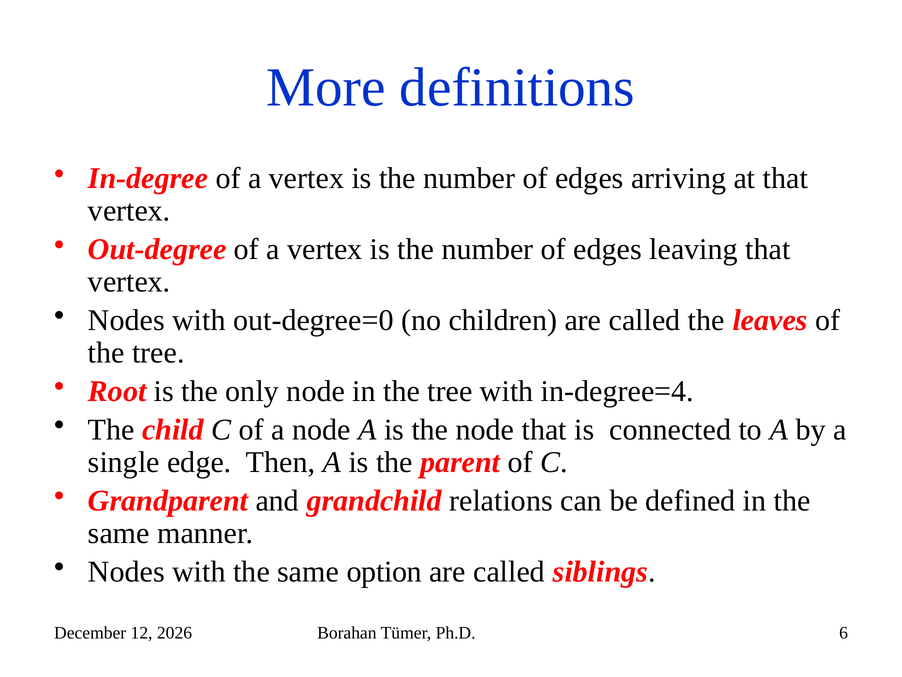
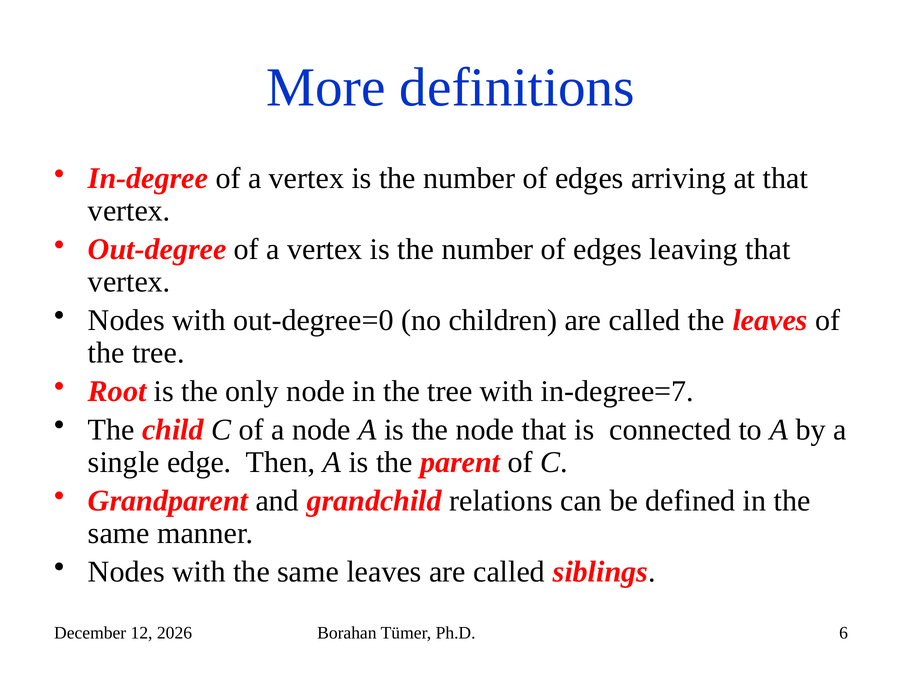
in-degree=4: in-degree=4 -> in-degree=7 (617, 391)
same option: option -> leaves (384, 571)
